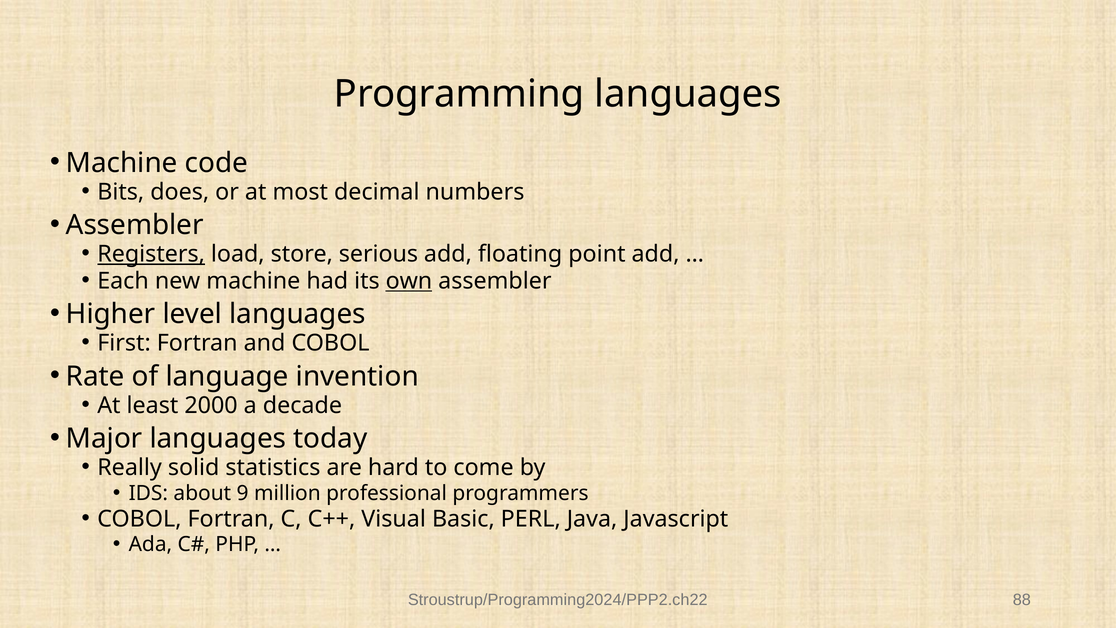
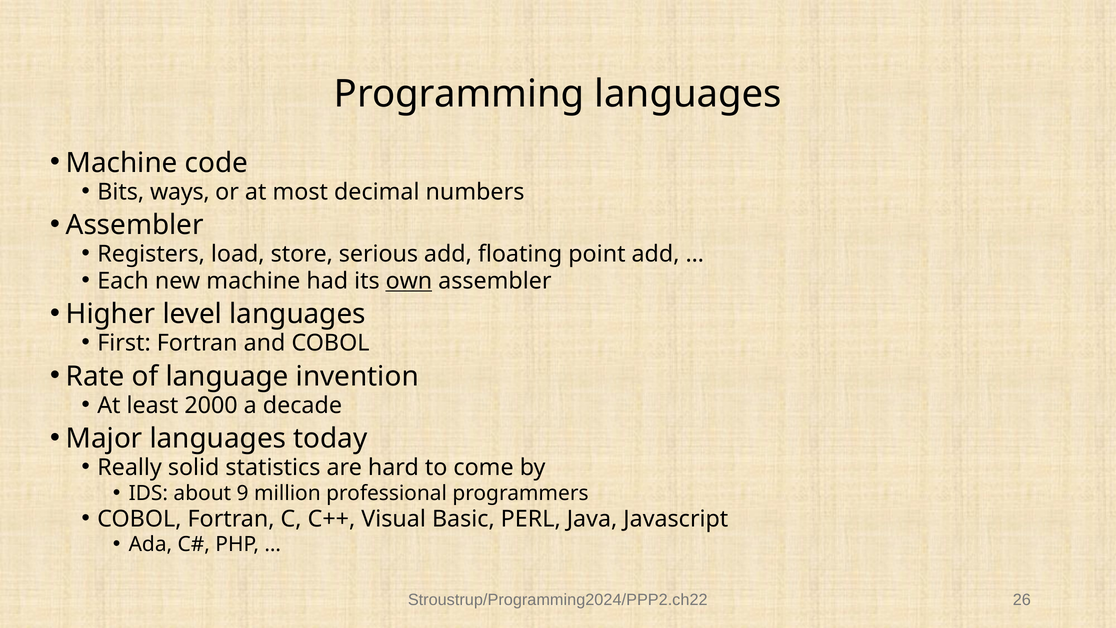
does: does -> ways (180, 192)
Registers underline: present -> none (151, 254)
88: 88 -> 26 (1022, 600)
